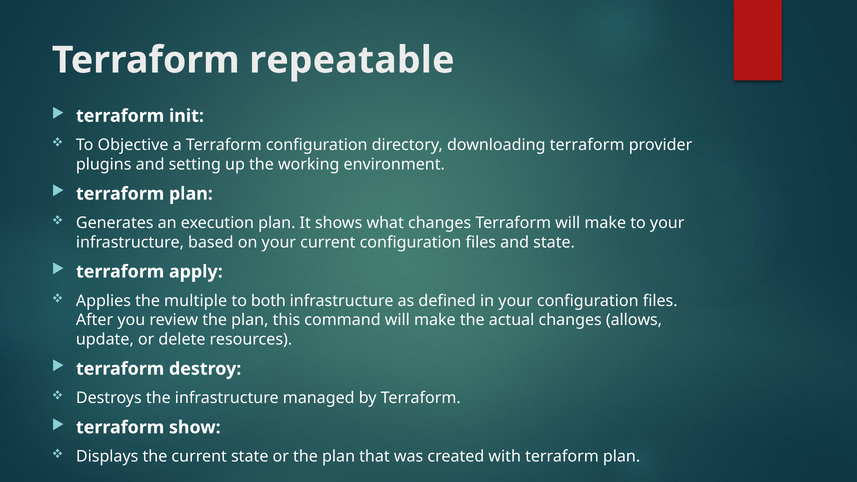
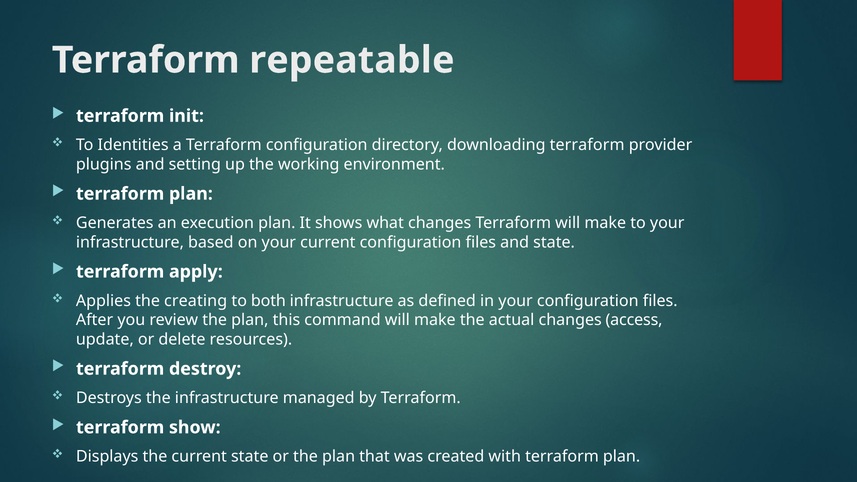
Objective: Objective -> Identities (133, 145)
multiple: multiple -> creating (196, 301)
allows: allows -> access (634, 320)
